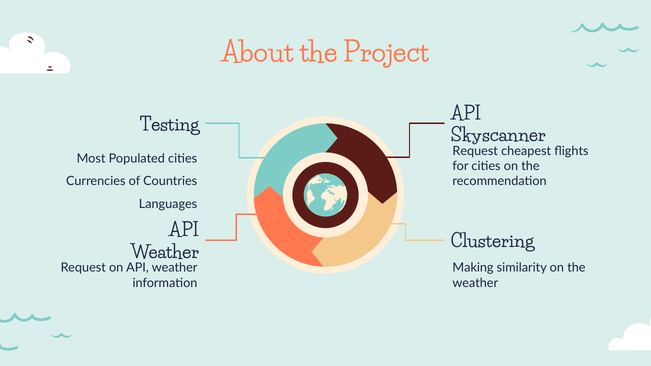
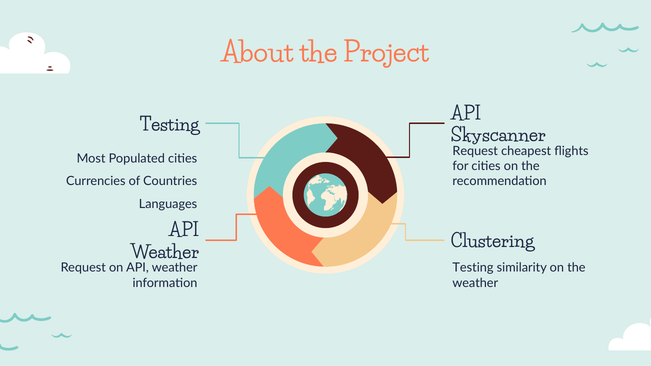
Making: Making -> Testing (473, 268)
